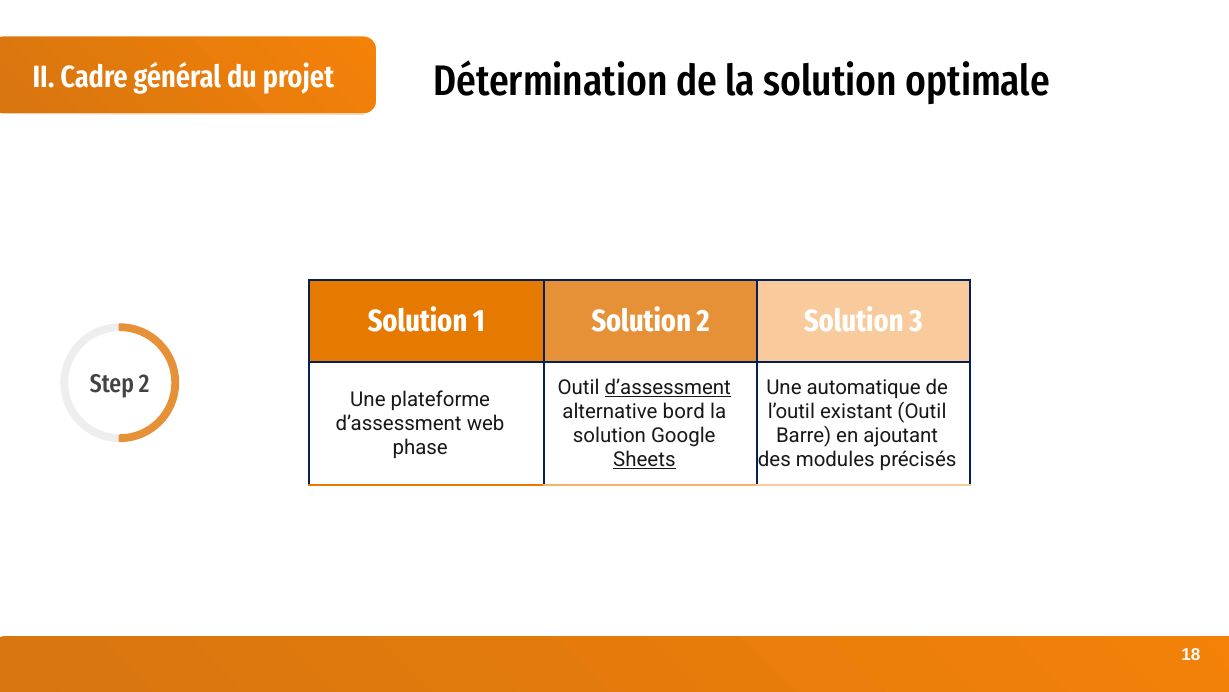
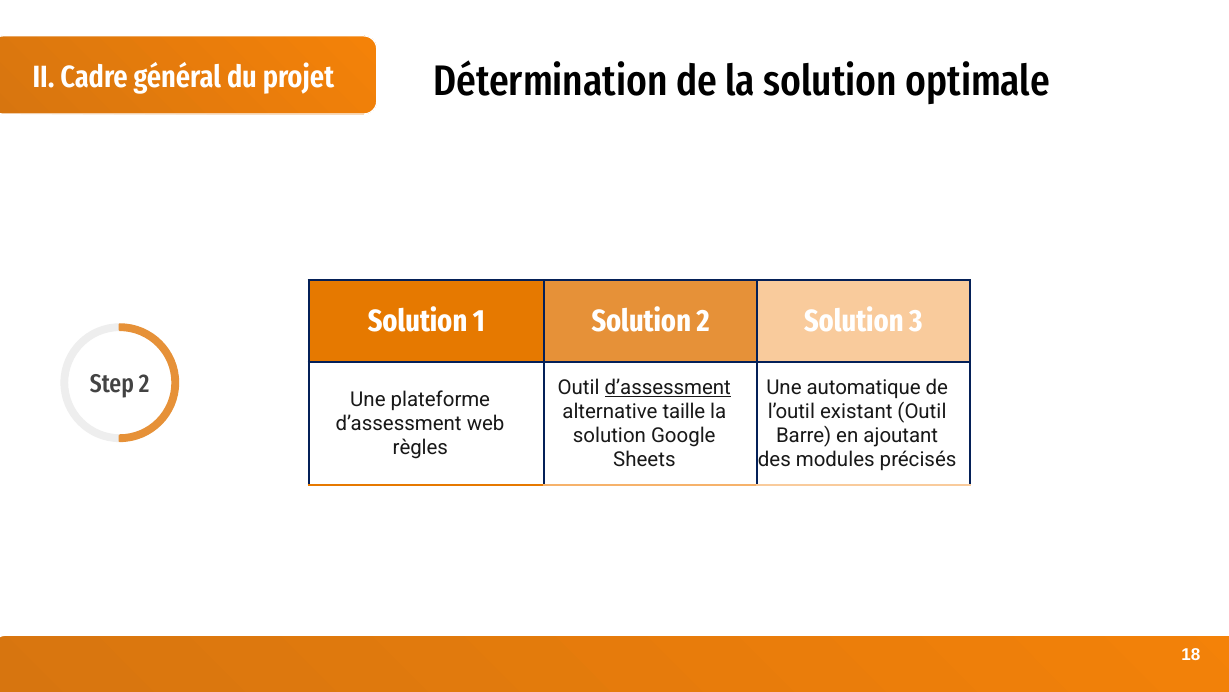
bord: bord -> taille (684, 412)
phase: phase -> règles (420, 448)
Sheets underline: present -> none (644, 460)
